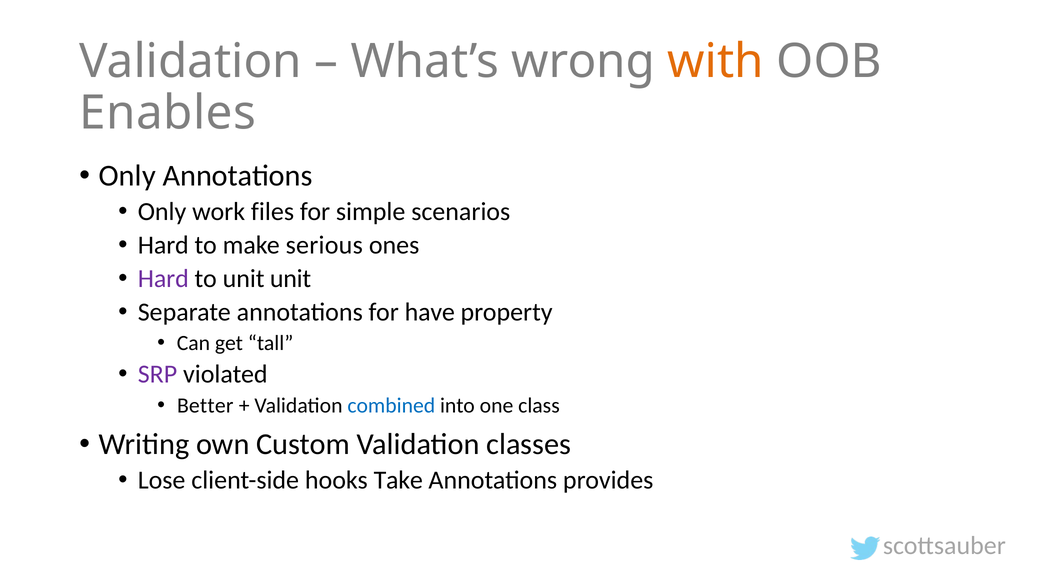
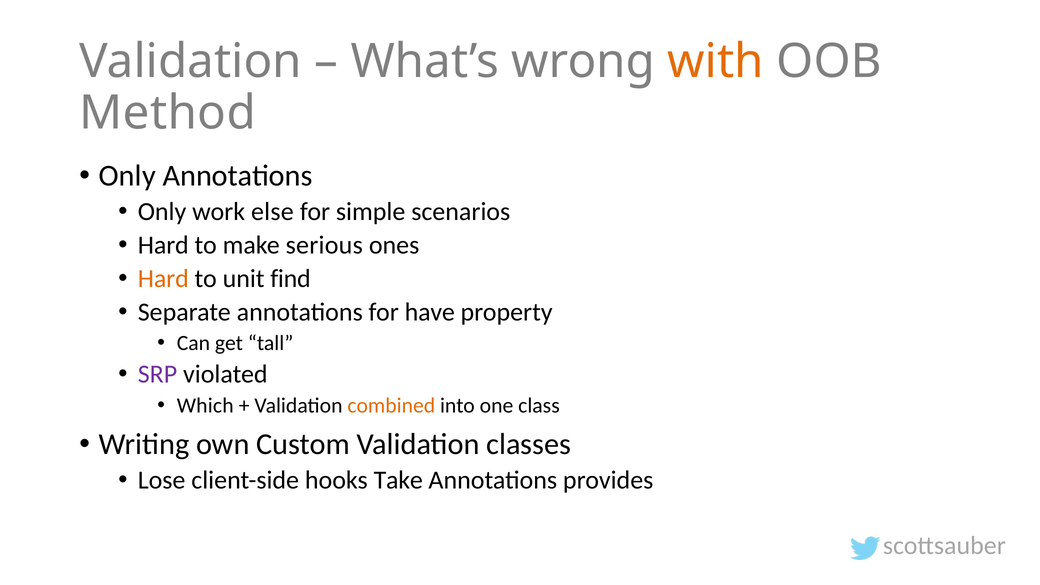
Enables: Enables -> Method (168, 113)
files: files -> else (272, 212)
Hard colour: purple -> orange (163, 279)
unit unit: unit -> find (291, 279)
Better: Better -> Which (205, 406)
combined colour: blue -> orange (391, 406)
